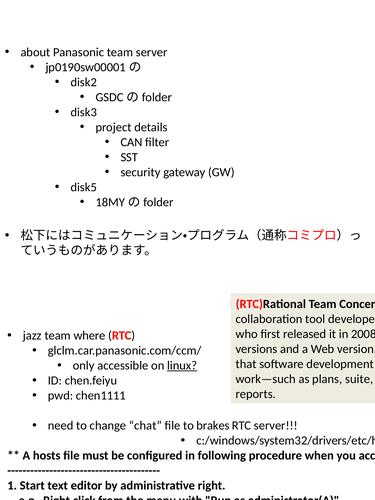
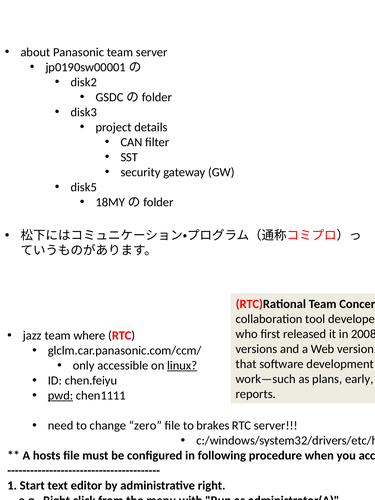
suite: suite -> early (359, 379)
pwd underline: none -> present (61, 396)
chat: chat -> zero (145, 426)
